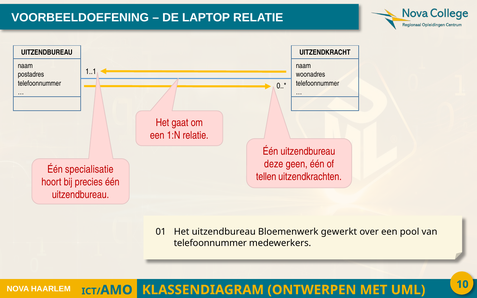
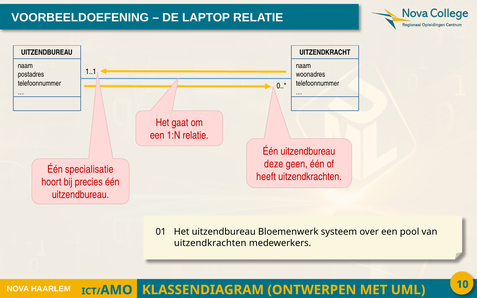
tellen: tellen -> heeft (266, 177)
gewerkt: gewerkt -> systeem (339, 232)
telefoonnummer: telefoonnummer -> uitzendkrachten (210, 243)
